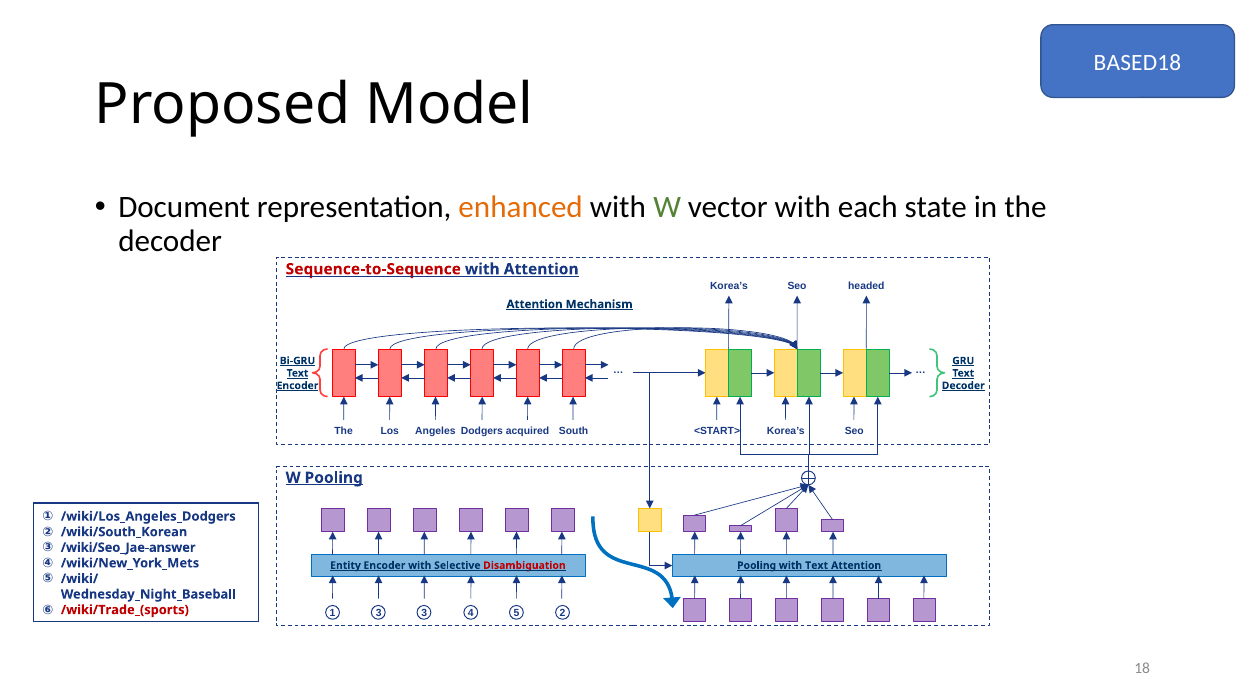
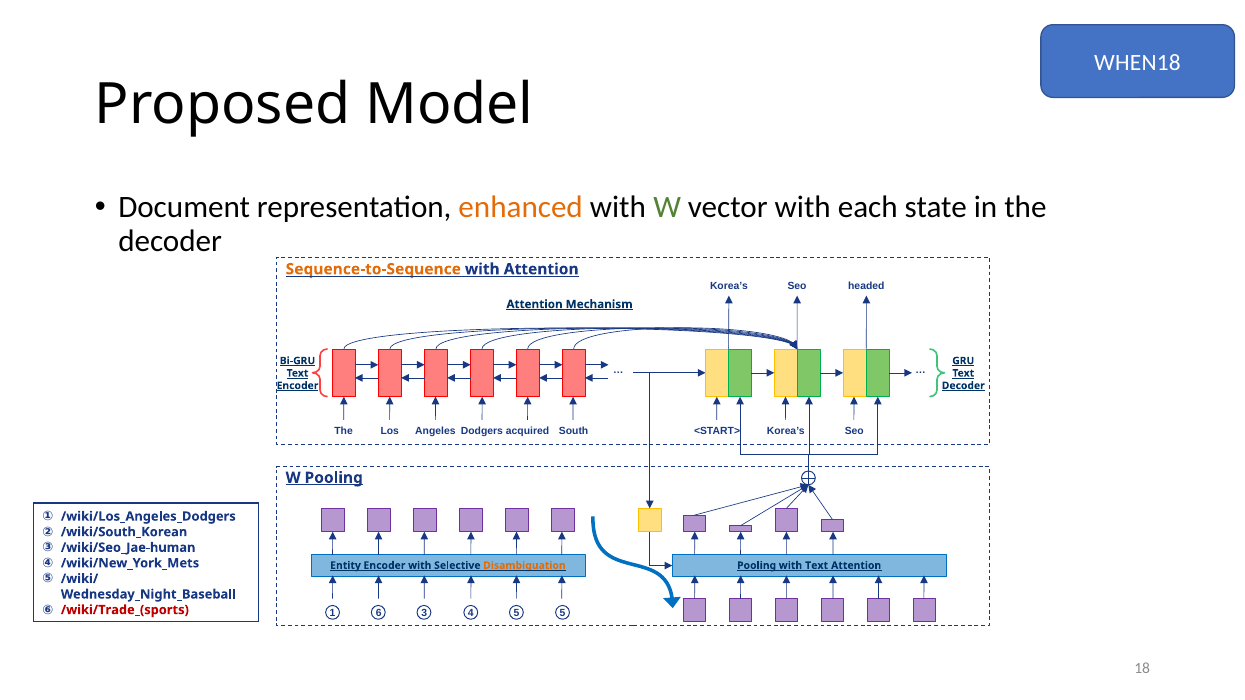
BASED18: BASED18 -> WHEN18 (1137, 63)
Sequence-to-Sequence colour: red -> orange (373, 269)
/wiki/Seo_Jae-answer: /wiki/Seo_Jae-answer -> /wiki/Seo_Jae-human (128, 548)
Disambiguation colour: red -> orange (524, 566)
1 3: 3 -> 6 (379, 613)
5 2: 2 -> 5 (563, 613)
